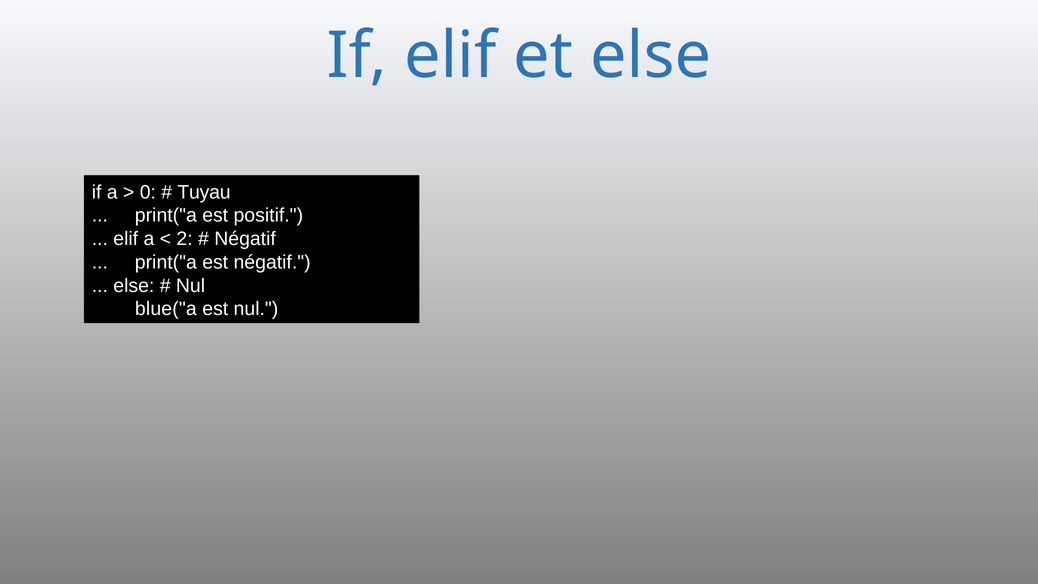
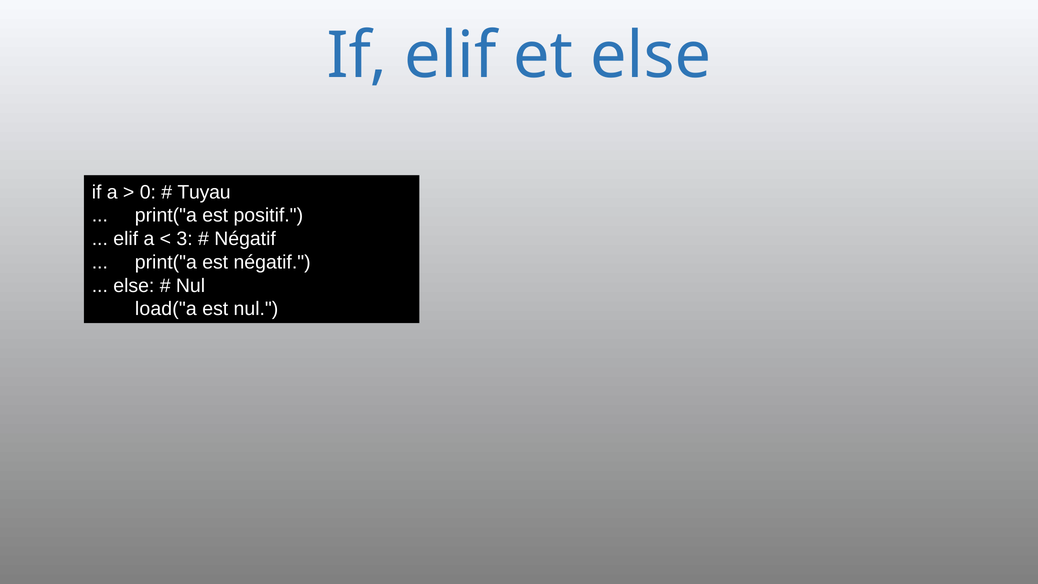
2: 2 -> 3 (185, 239)
blue("a: blue("a -> load("a (166, 309)
